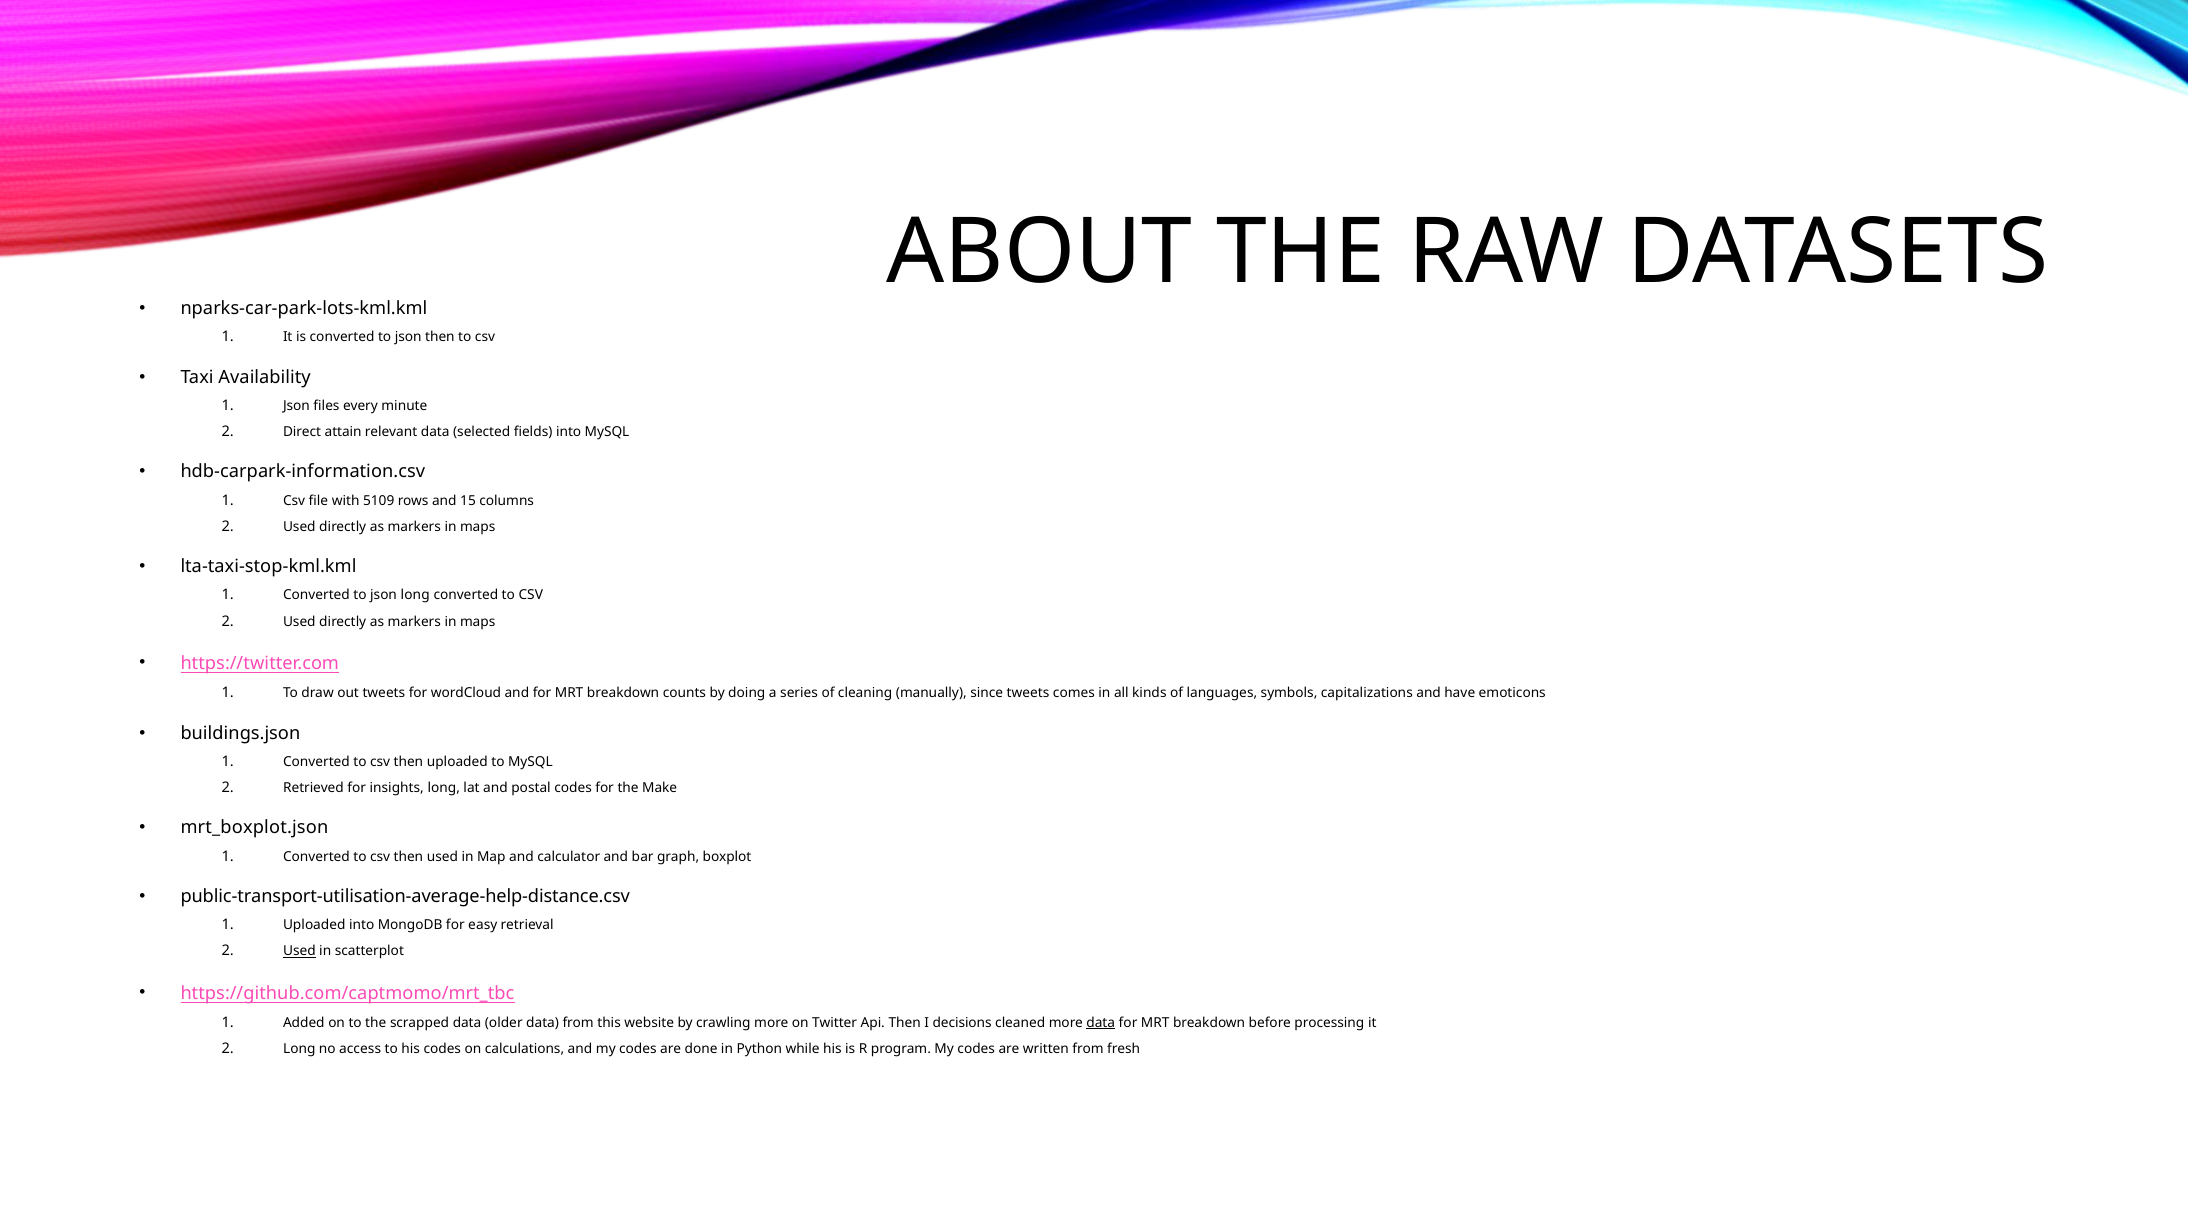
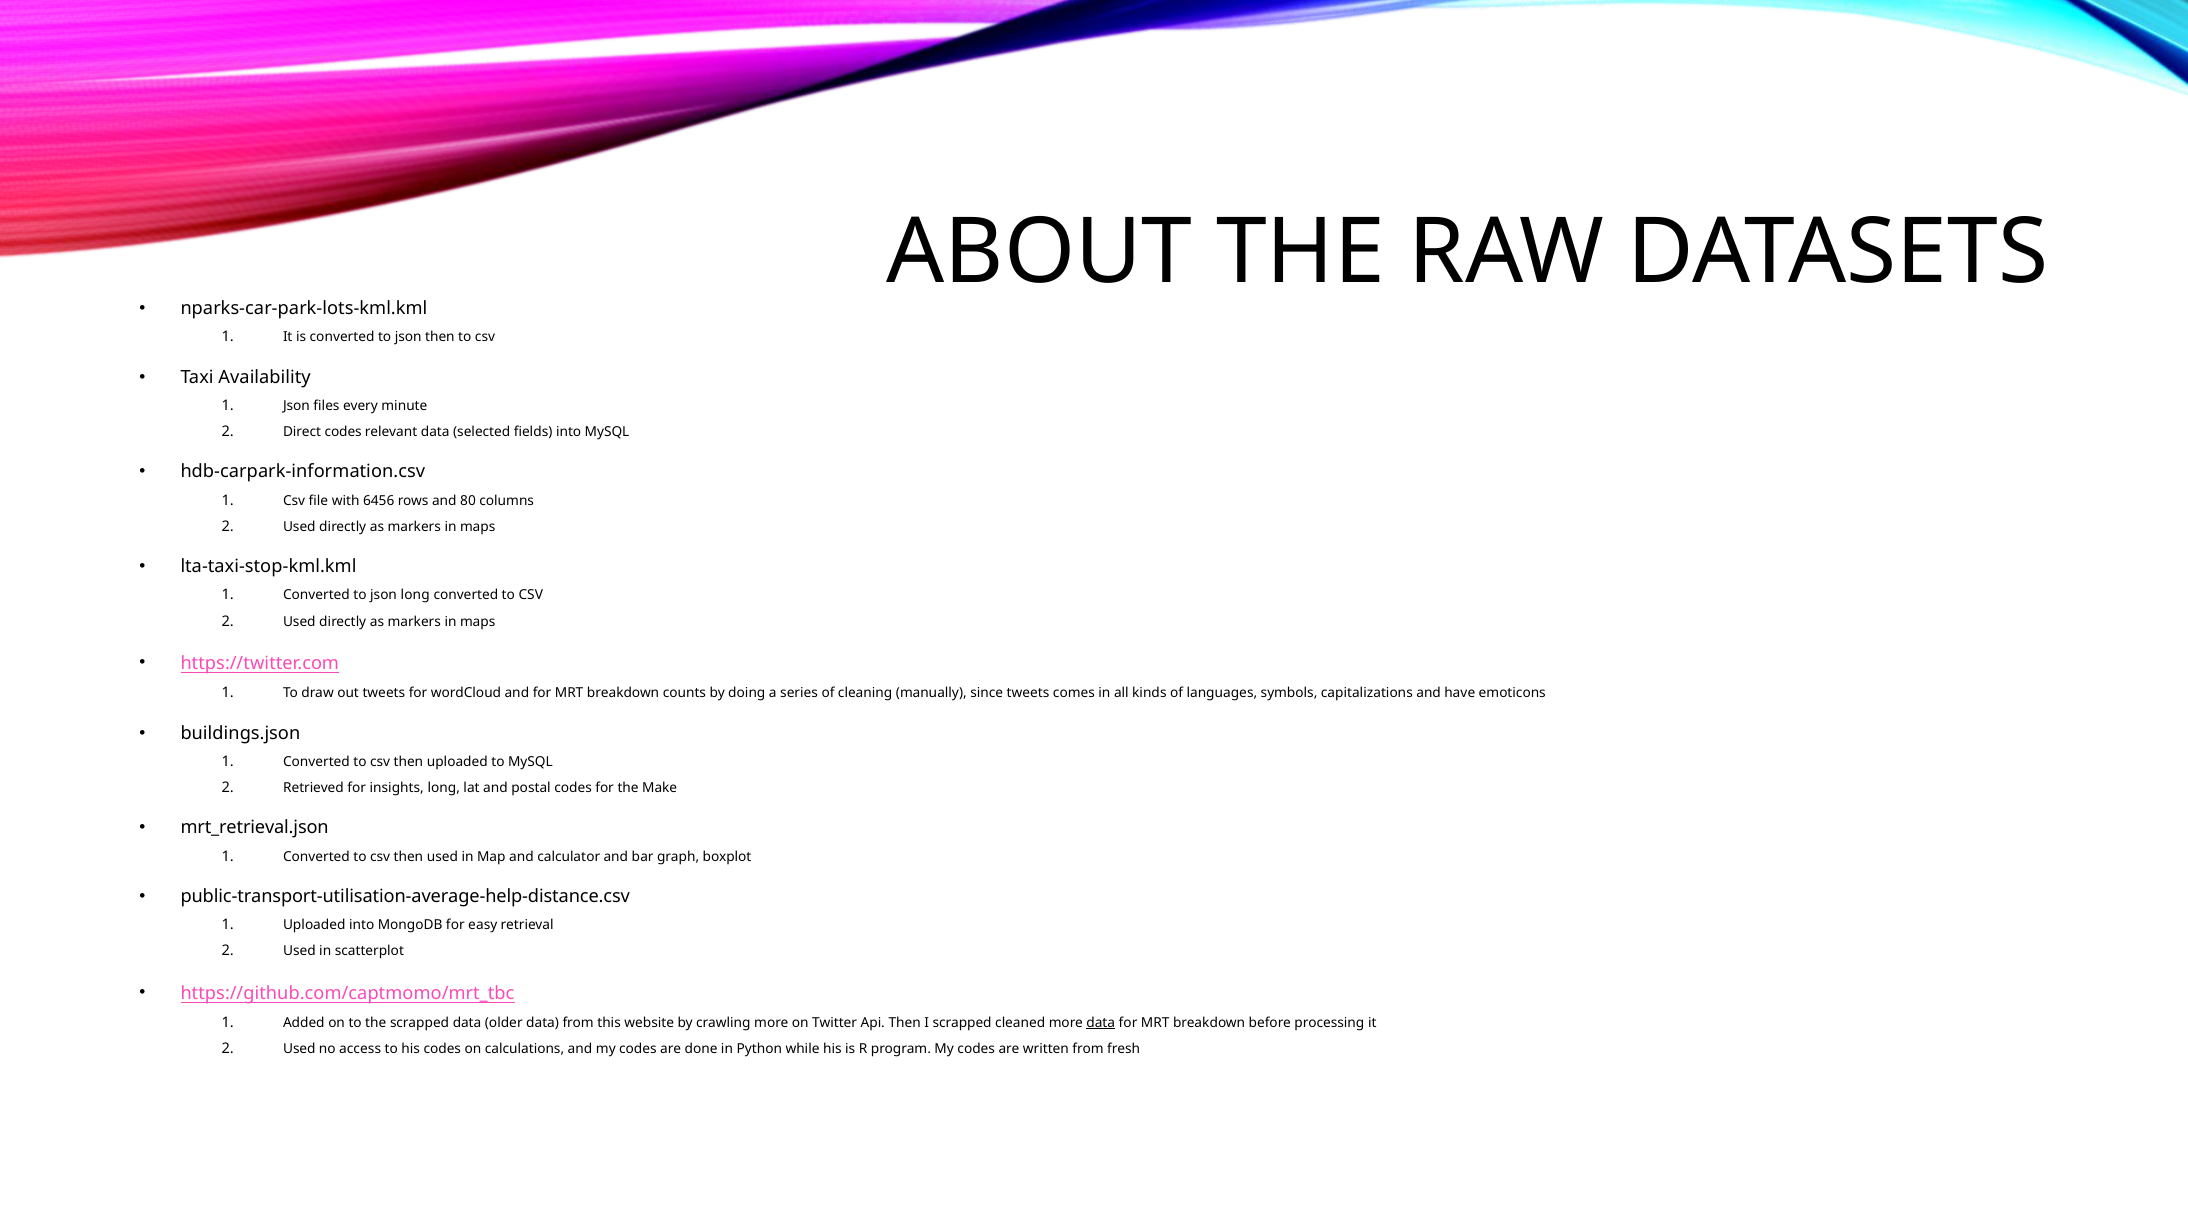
Direct attain: attain -> codes (343, 432)
5109: 5109 -> 6456 (379, 501)
15: 15 -> 80 (468, 501)
mrt_boxplot.json: mrt_boxplot.json -> mrt_retrieval.json (255, 828)
Used underline: present -> none (299, 951)
I decisions: decisions -> scrapped (962, 1023)
Long: Long -> Used (299, 1049)
